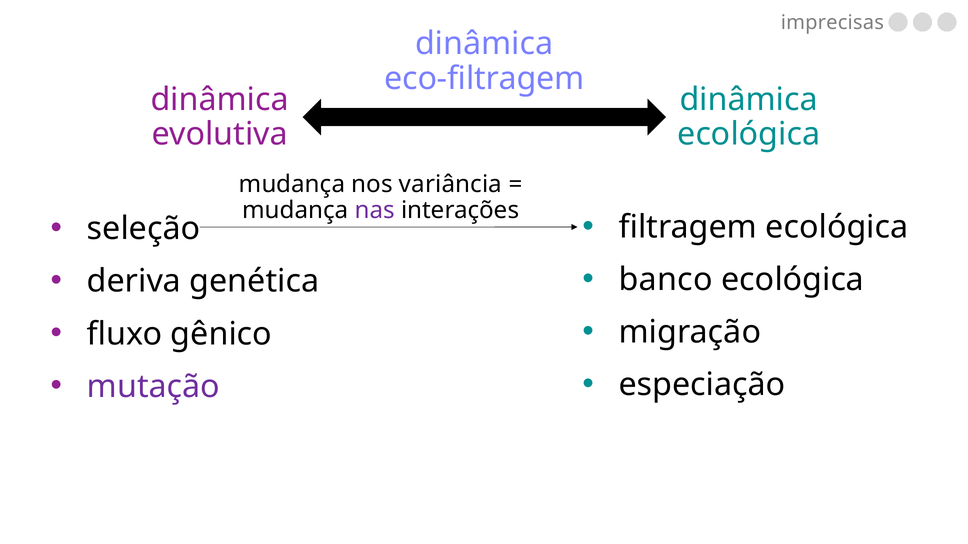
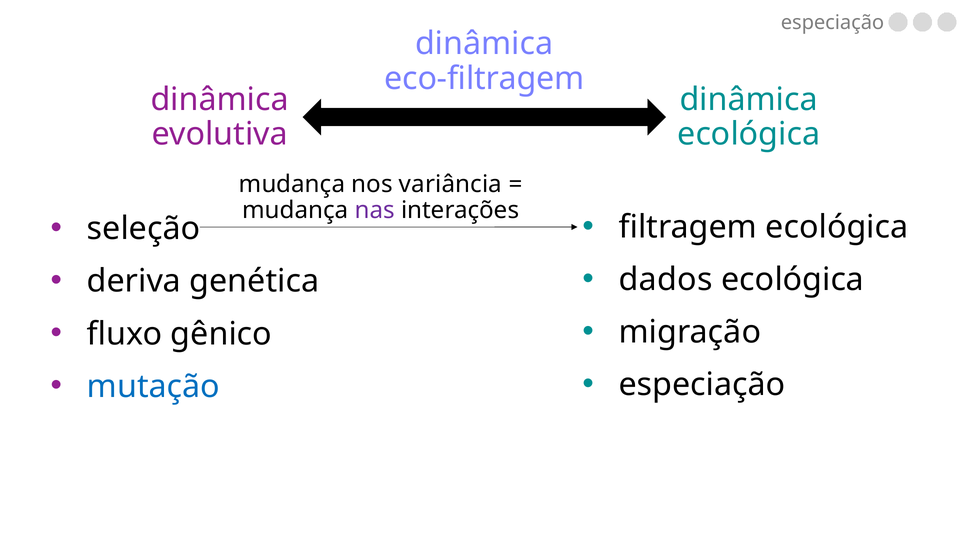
imprecisas: imprecisas -> especiação (832, 23)
banco: banco -> dados (666, 280)
mutação colour: purple -> blue (153, 387)
